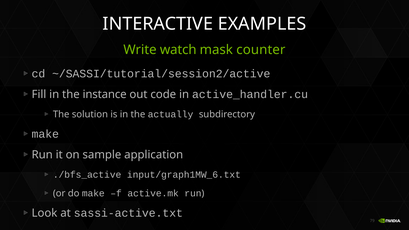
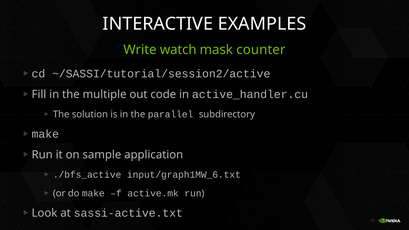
instance: instance -> multiple (105, 94)
actually: actually -> parallel (171, 114)
